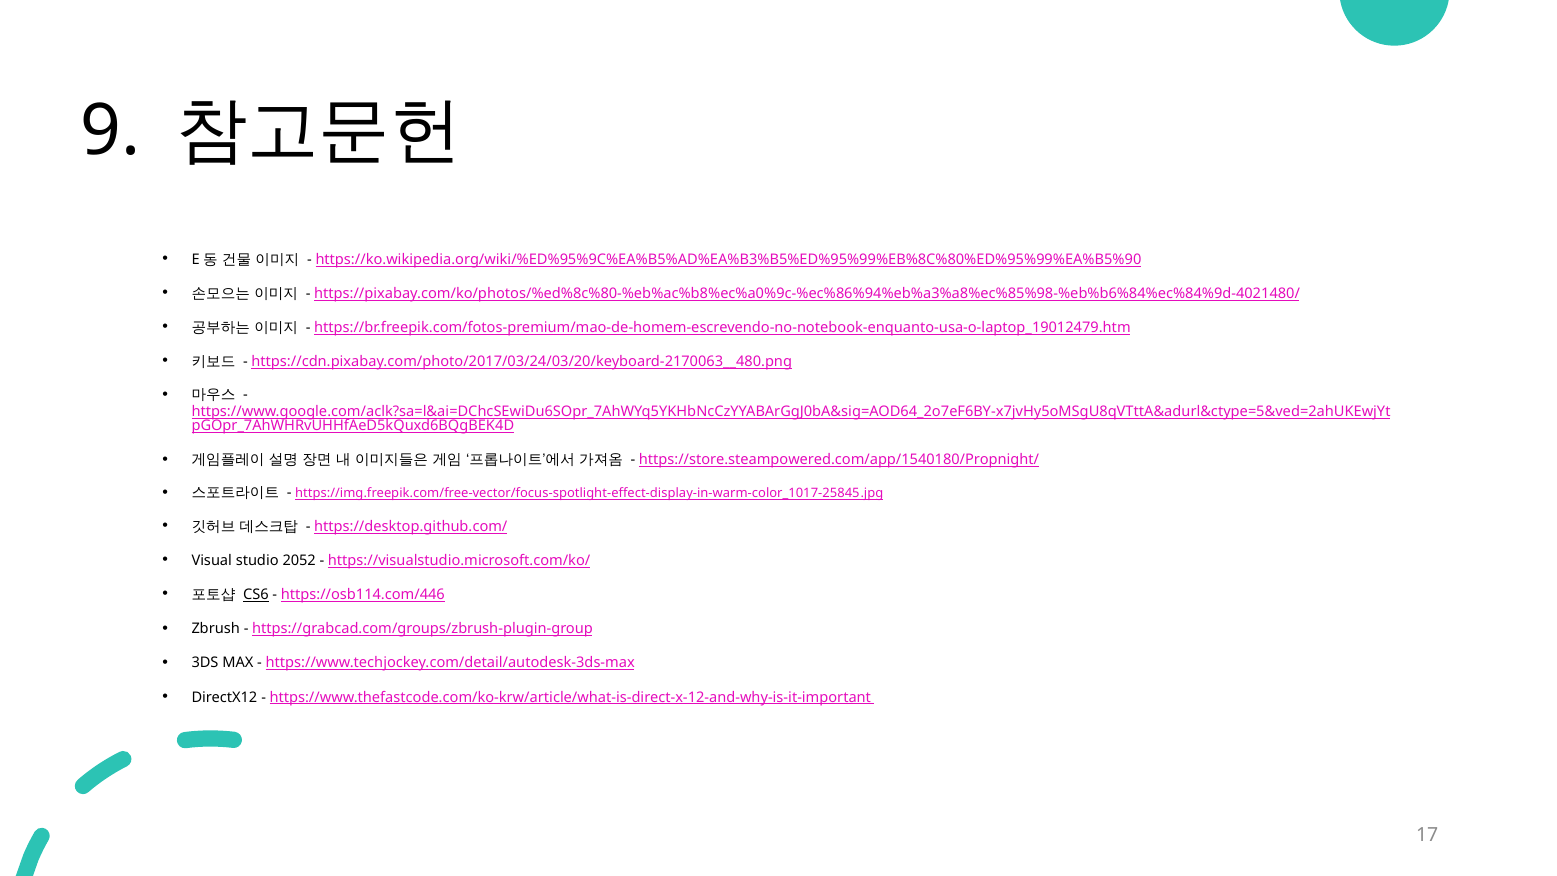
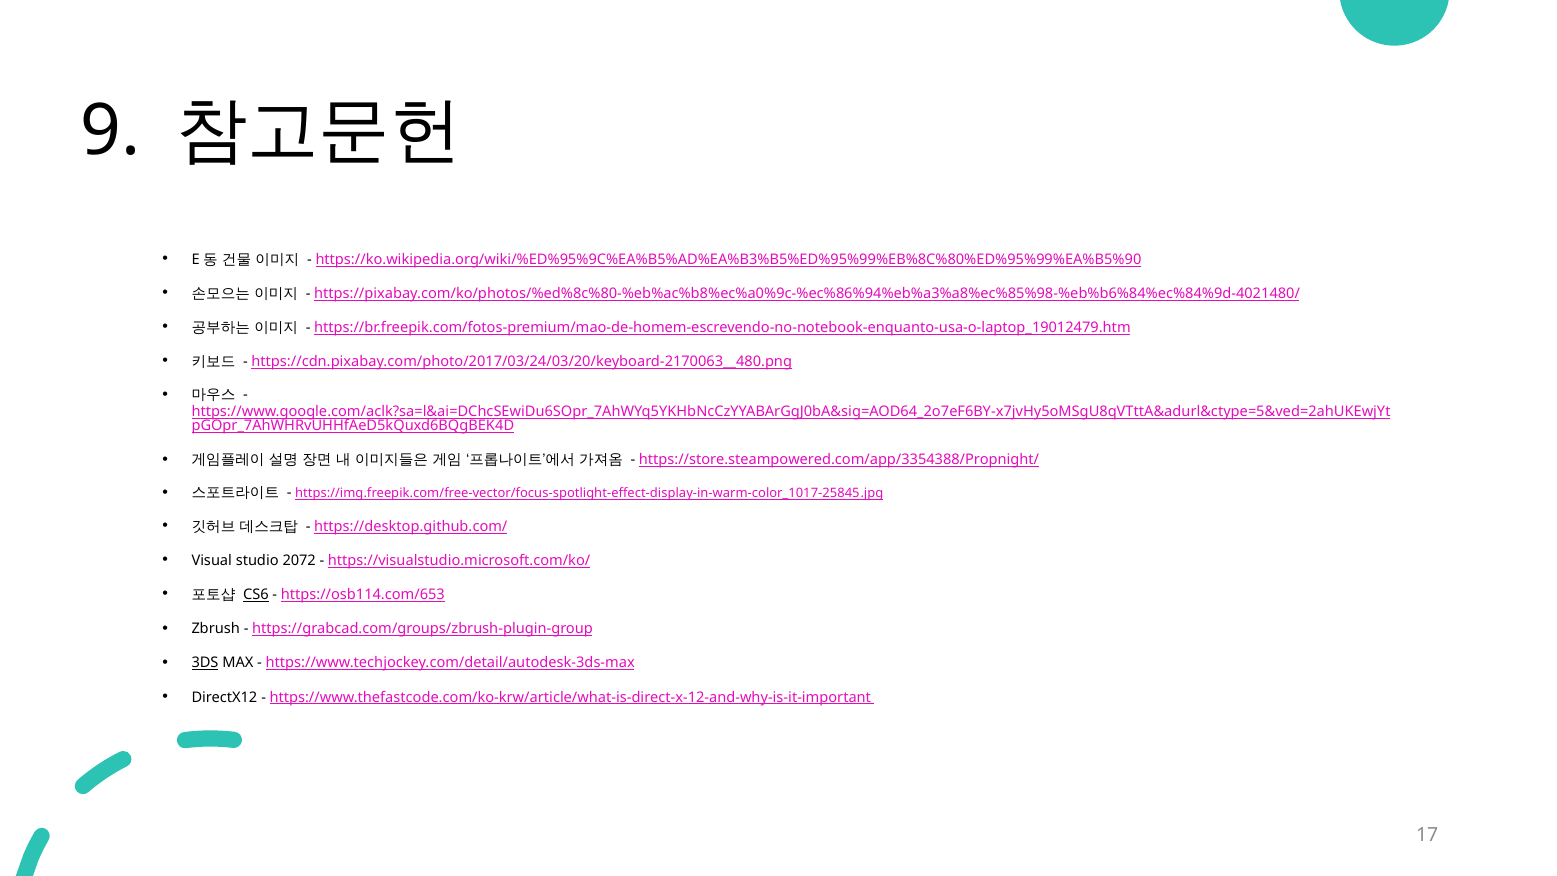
https://store.steampowered.com/app/1540180/Propnight/: https://store.steampowered.com/app/1540180/Propnight/ -> https://store.steampowered.com/app/3354388/Propnight/ (839, 460)
2052: 2052 -> 2072 (299, 561)
https://osb114.com/446: https://osb114.com/446 -> https://osb114.com/653 (363, 595)
3DS underline: none -> present (205, 663)
